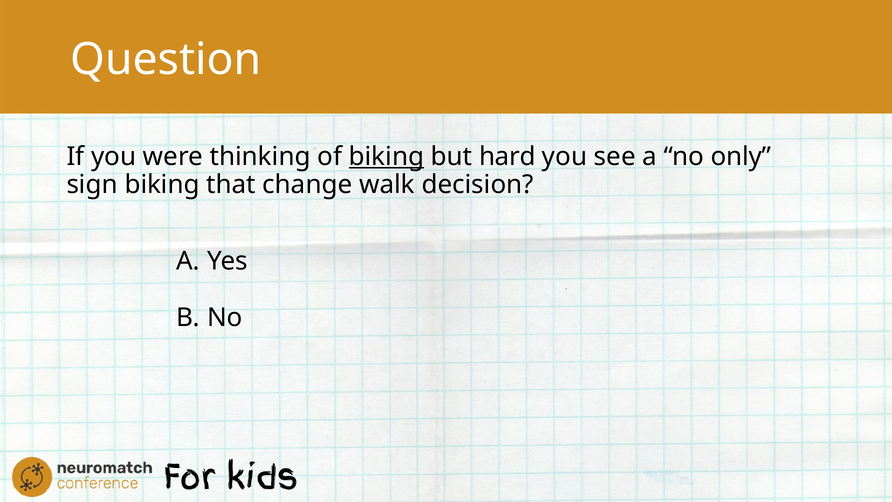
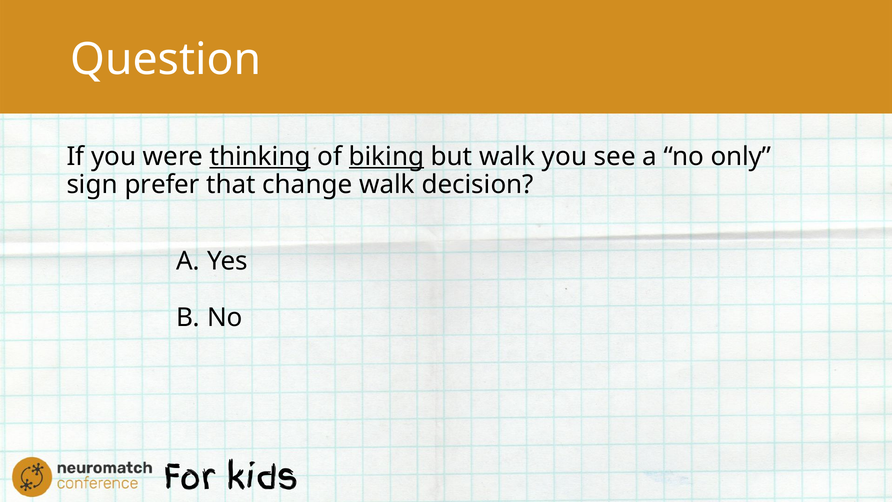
thinking underline: none -> present (260, 156)
but hard: hard -> walk (507, 156)
sign biking: biking -> prefer (162, 184)
